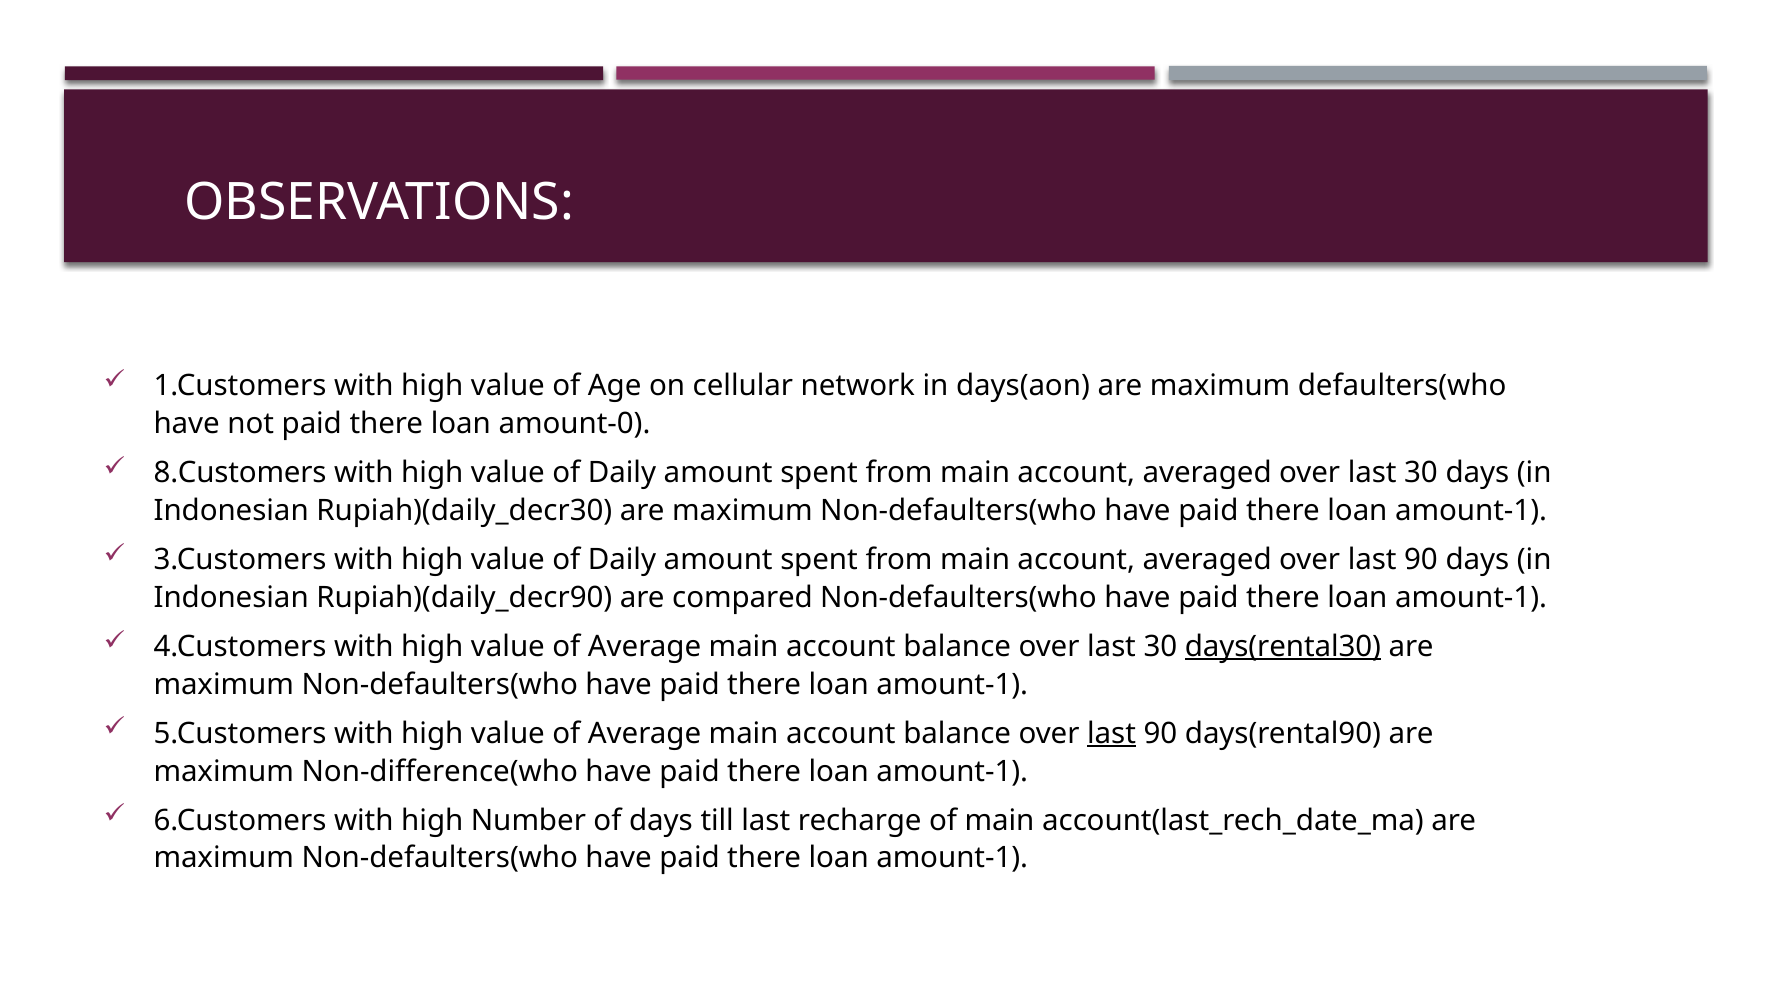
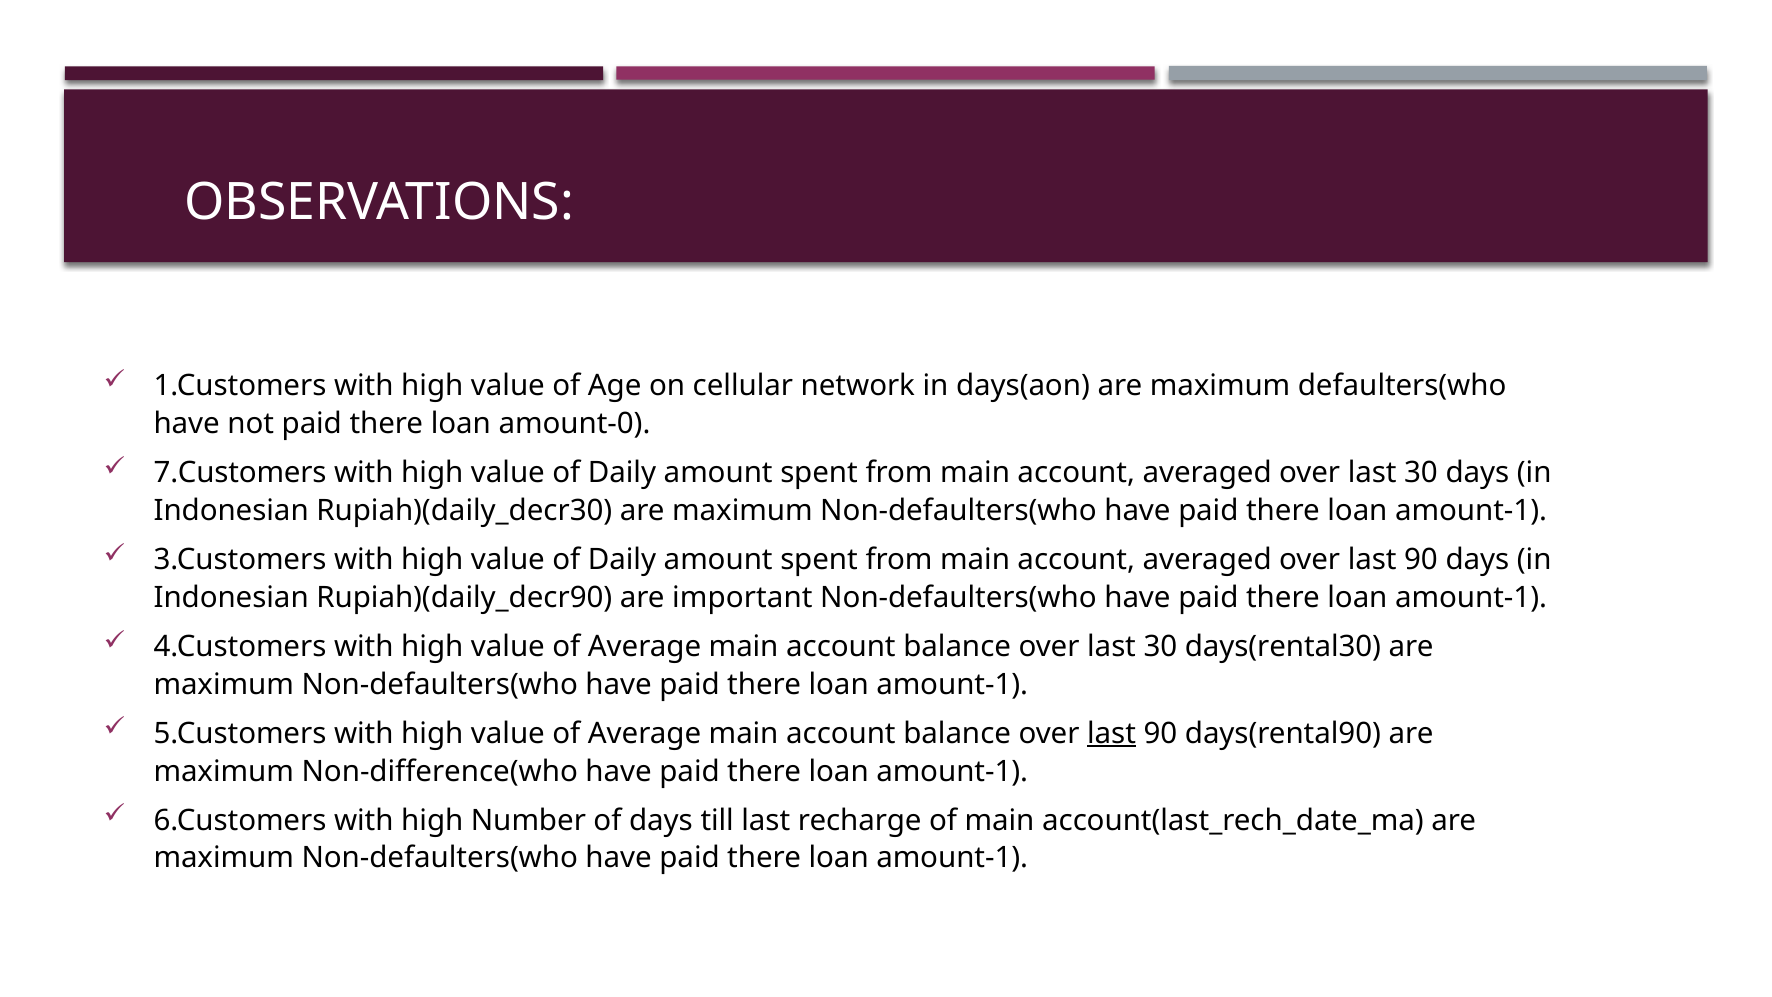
8.Customers: 8.Customers -> 7.Customers (240, 473)
compared: compared -> important (742, 598)
days(rental30 underline: present -> none (1283, 647)
